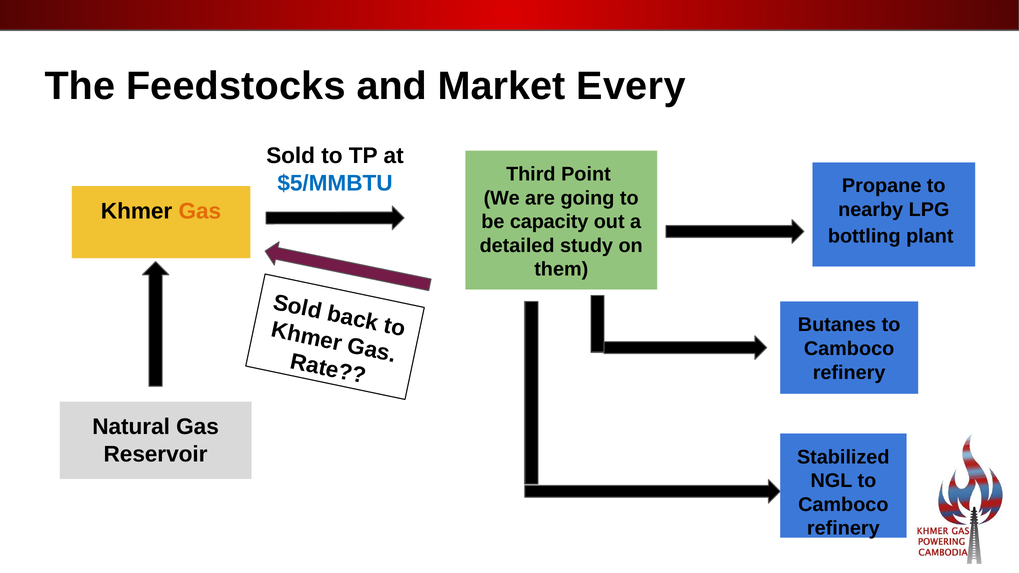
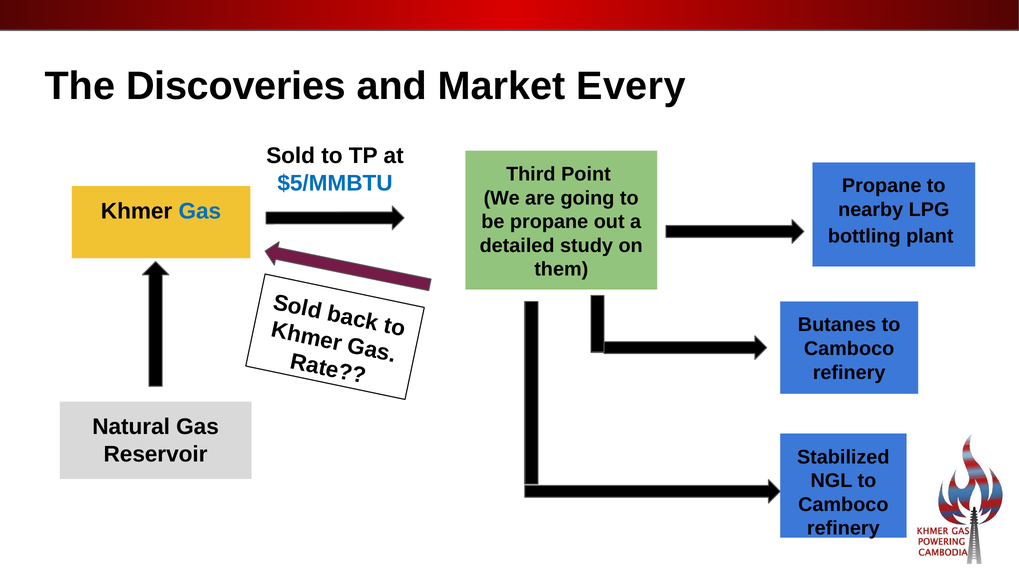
Feedstocks: Feedstocks -> Discoveries (236, 86)
Gas colour: orange -> blue (200, 212)
be capacity: capacity -> propane (549, 222)
